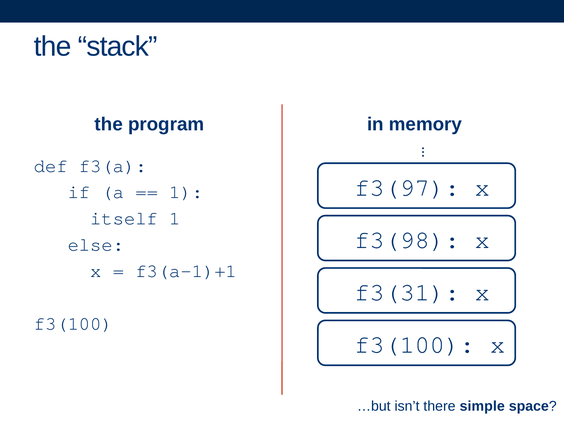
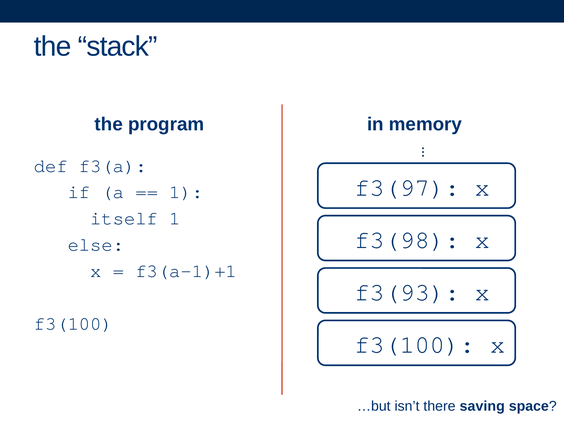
f3(31: f3(31 -> f3(93 (407, 292)
simple: simple -> saving (482, 406)
